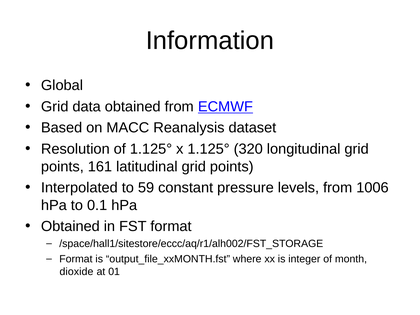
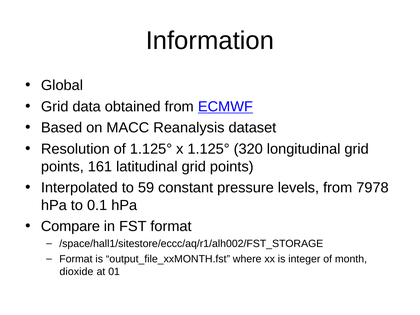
1006: 1006 -> 7978 (372, 188)
Obtained: Obtained -> Compare (70, 227)
